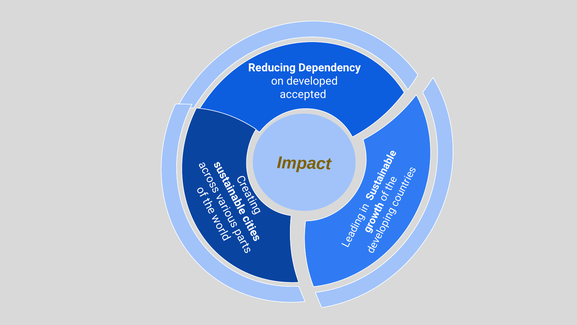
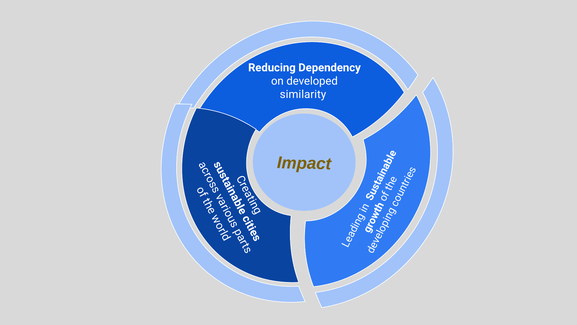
accepted: accepted -> similarity (303, 94)
